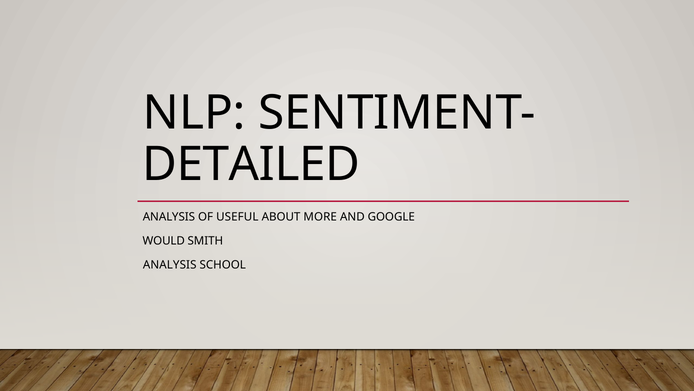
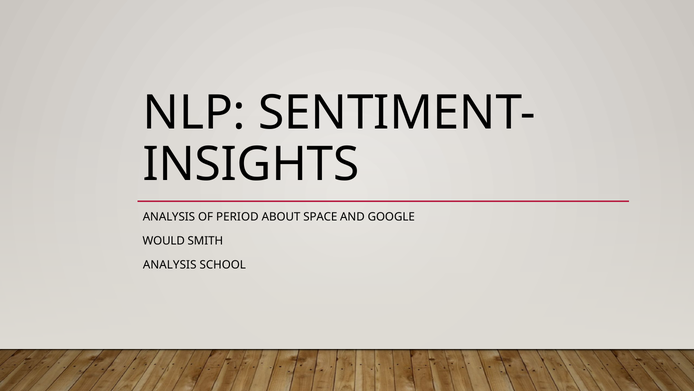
DETAILED: DETAILED -> INSIGHTS (251, 164)
USEFUL: USEFUL -> PERIOD (237, 217)
MORE: MORE -> SPACE (320, 217)
